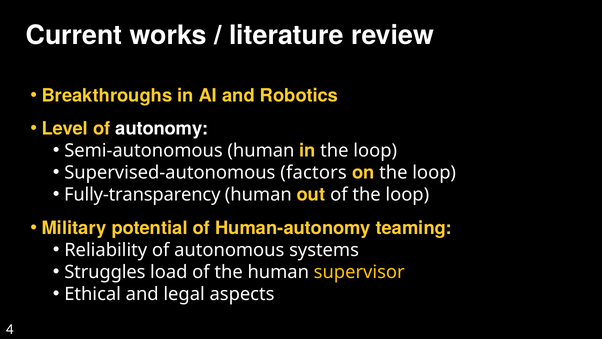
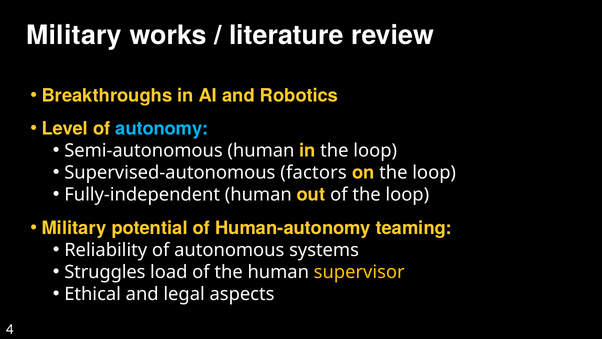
Current: Current -> Military (74, 35)
autonomy colour: white -> light blue (162, 128)
Fully-transparency: Fully-transparency -> Fully-independent (142, 195)
